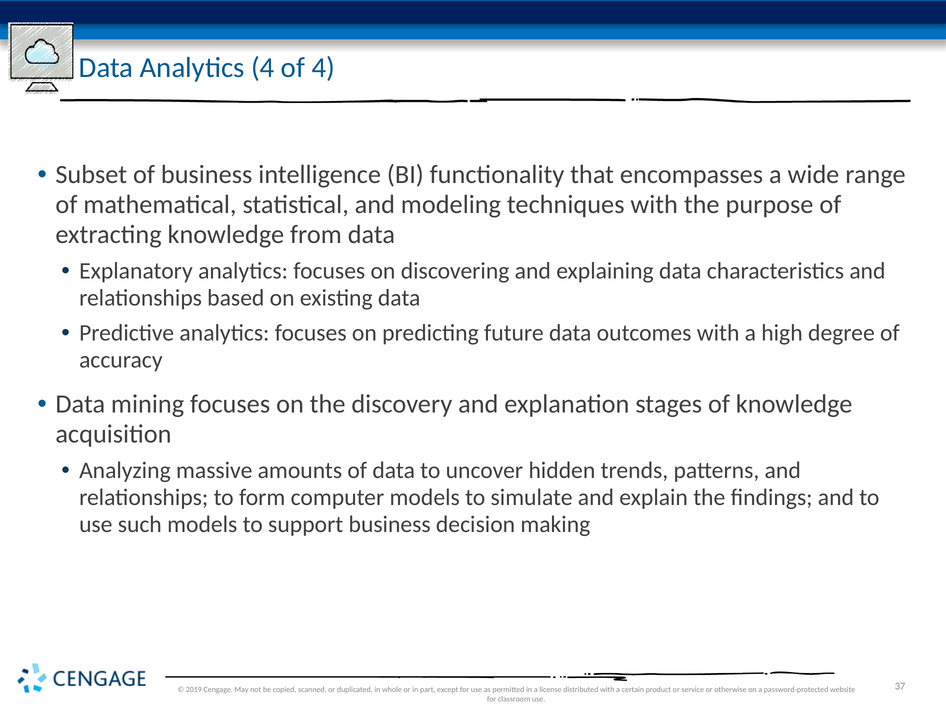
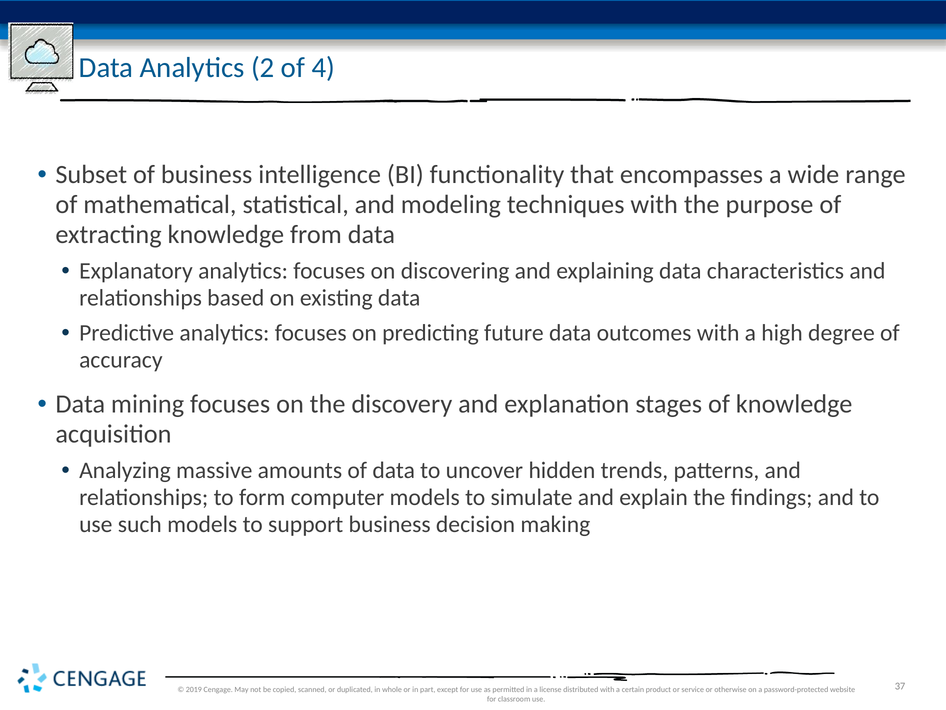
Analytics 4: 4 -> 2 (263, 68)
